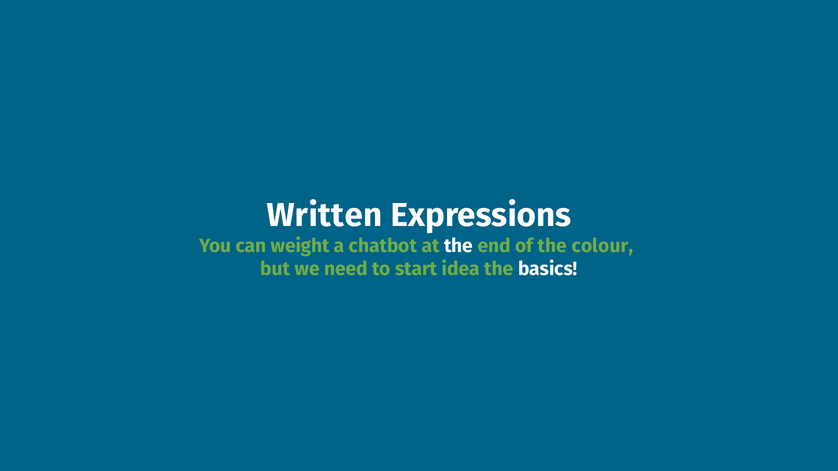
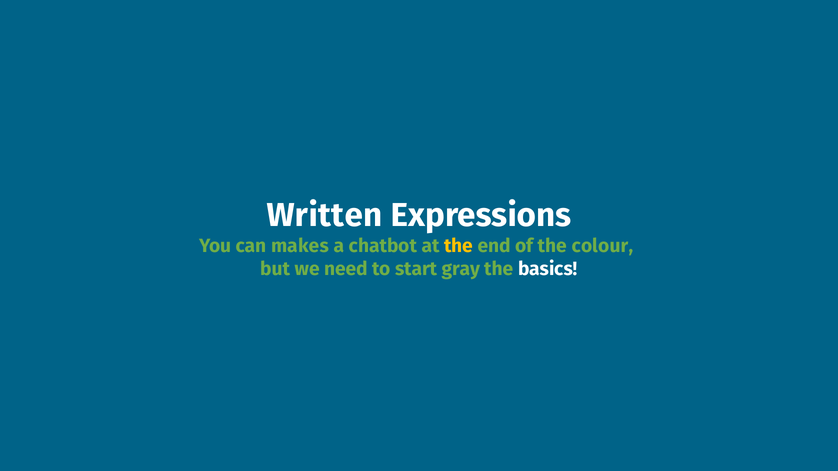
weight: weight -> makes (300, 246)
the colour: white -> yellow (459, 246)
idea: idea -> gray (461, 269)
